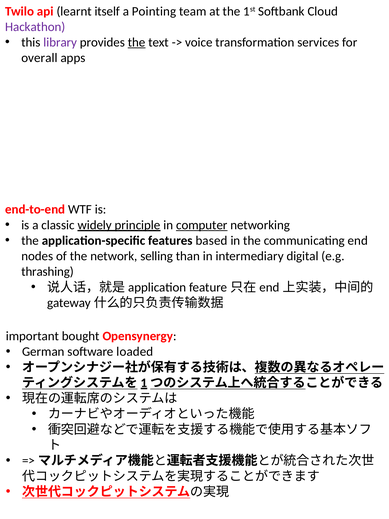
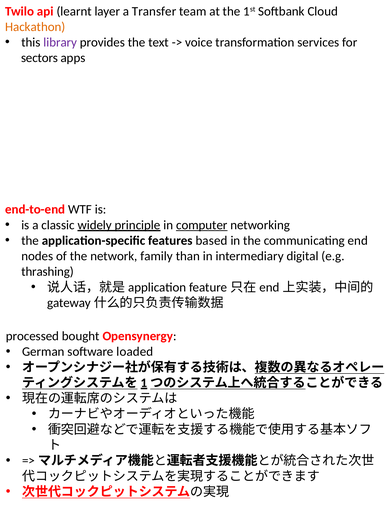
itself: itself -> layer (107, 11)
Pointing: Pointing -> Transfer (154, 11)
Hackathon colour: purple -> orange (35, 27)
the underline: present -> none (137, 42)
overall: overall -> sectors (40, 58)
selling: selling -> family (157, 256)
important: important -> processed (32, 336)
